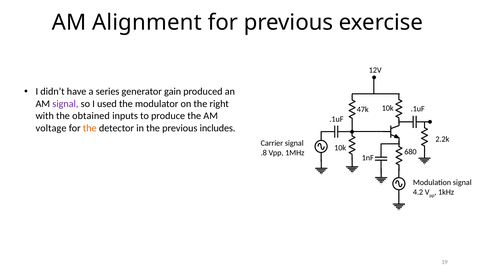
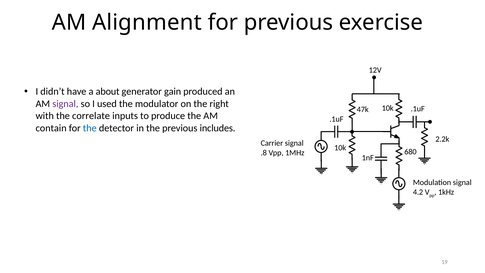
series: series -> about (108, 92)
obtained: obtained -> correlate (91, 116)
voltage: voltage -> contain (51, 128)
the colour: orange -> blue (90, 128)
